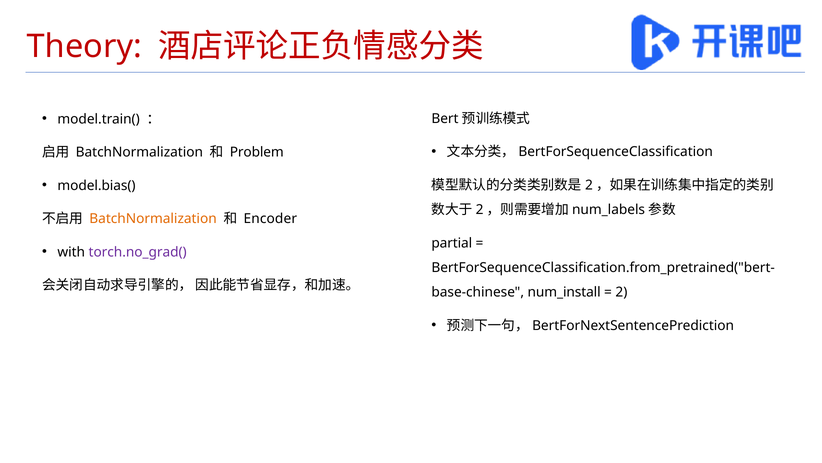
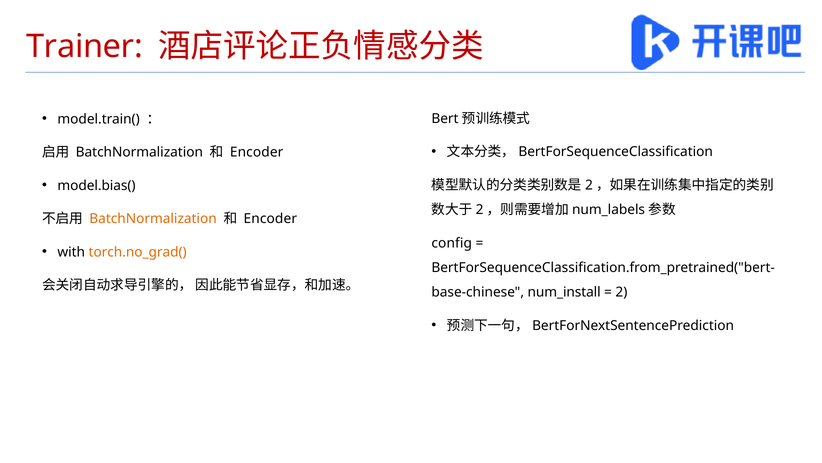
Theory: Theory -> Trainer (84, 46)
Problem: Problem -> Encoder (257, 152)
partial: partial -> config (452, 243)
torch.no_grad( colour: purple -> orange (138, 252)
